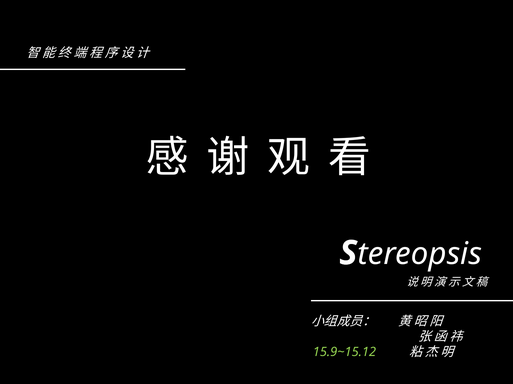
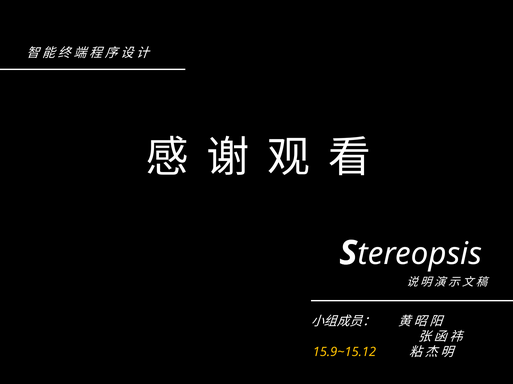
15.9~15.12 colour: light green -> yellow (344, 353)
